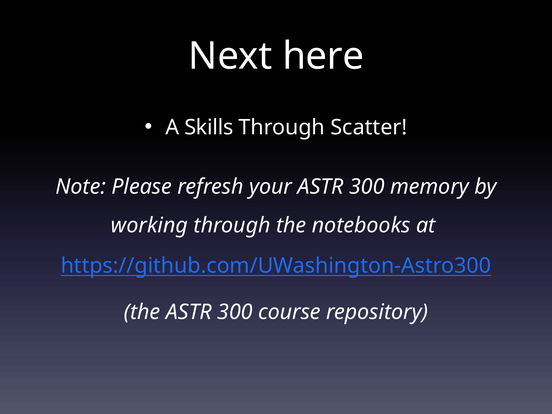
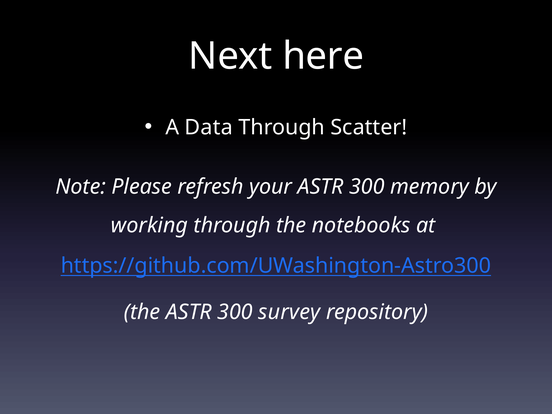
Skills: Skills -> Data (209, 127)
course: course -> survey (289, 312)
